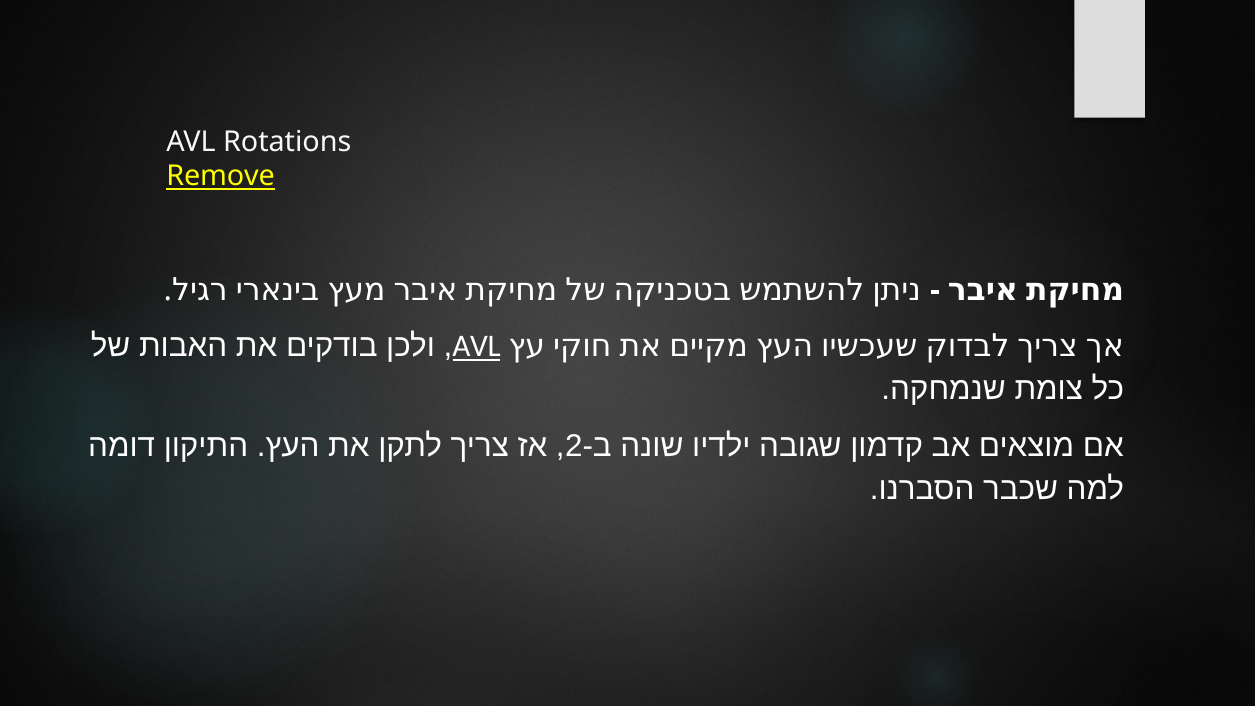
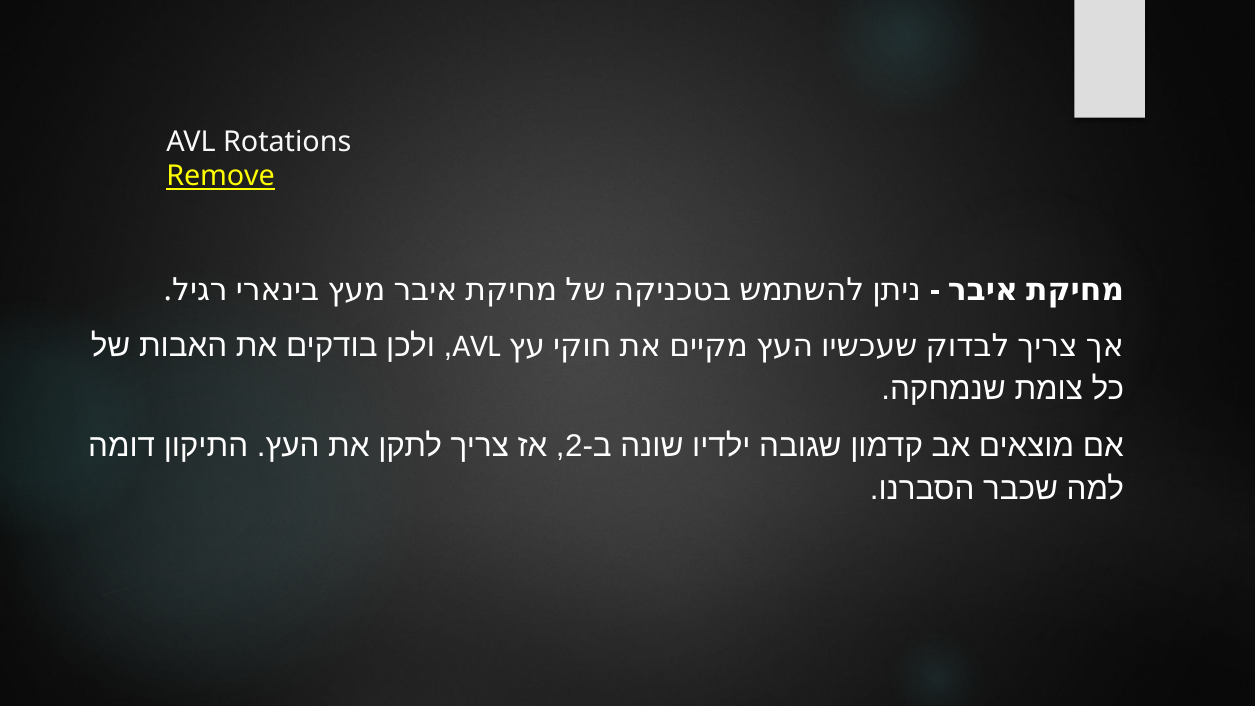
AVL underline: present -> none (477, 346)
